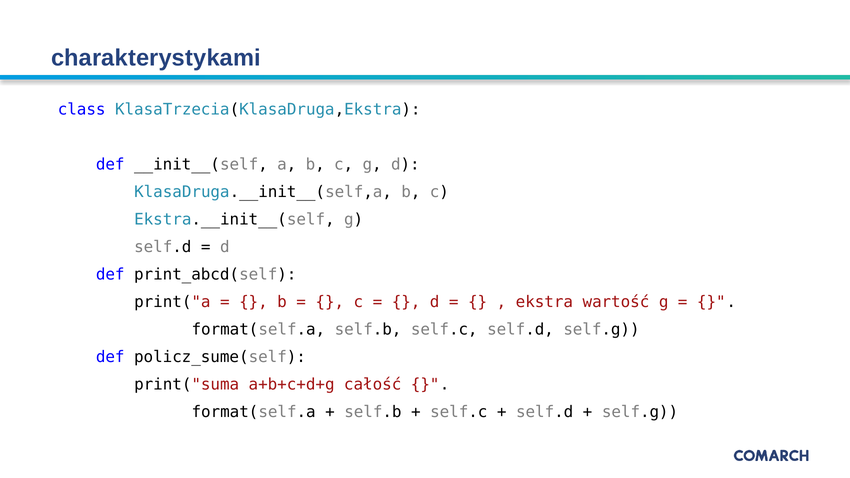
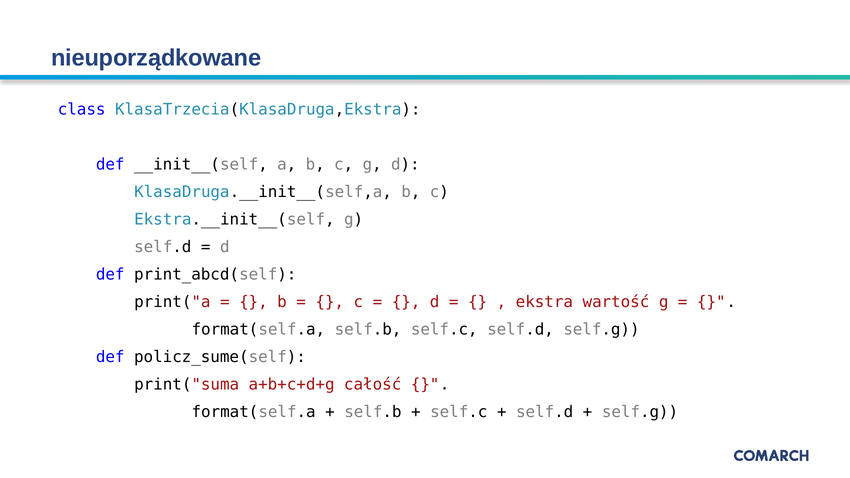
charakterystykami: charakterystykami -> nieuporządkowane (156, 58)
